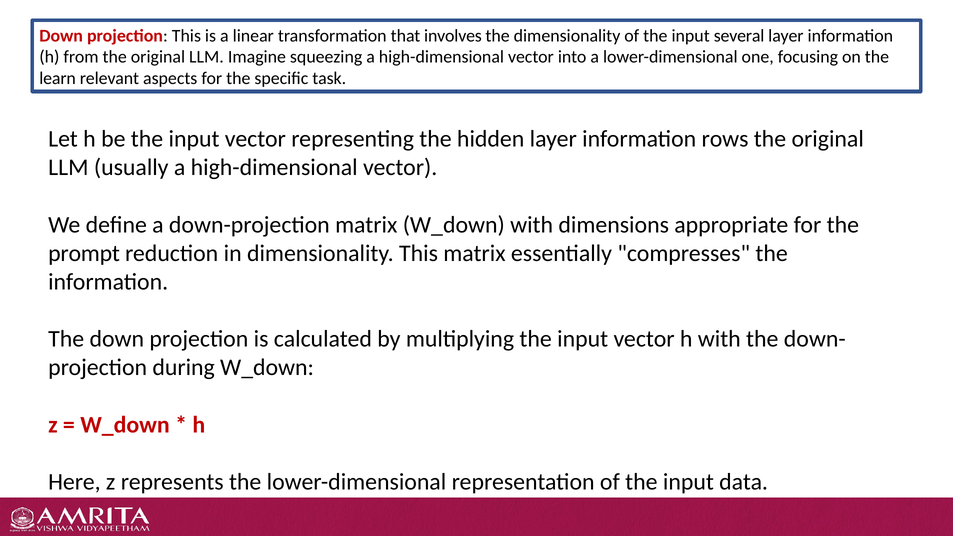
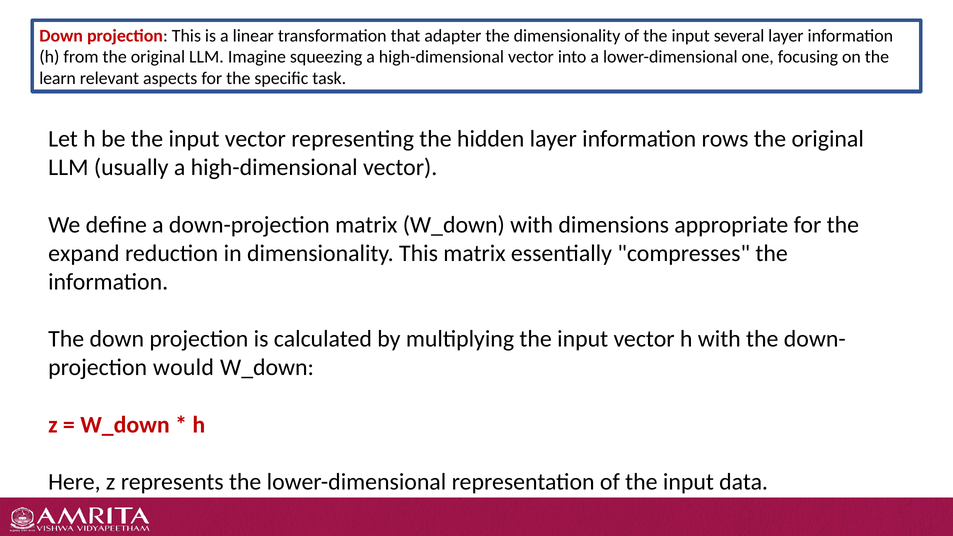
involves: involves -> adapter (453, 36)
prompt: prompt -> expand (84, 253)
during: during -> would (183, 368)
